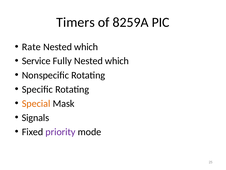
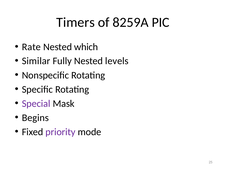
Service: Service -> Similar (36, 61)
Fully Nested which: which -> levels (117, 61)
Special colour: orange -> purple (36, 103)
Signals: Signals -> Begins (35, 117)
